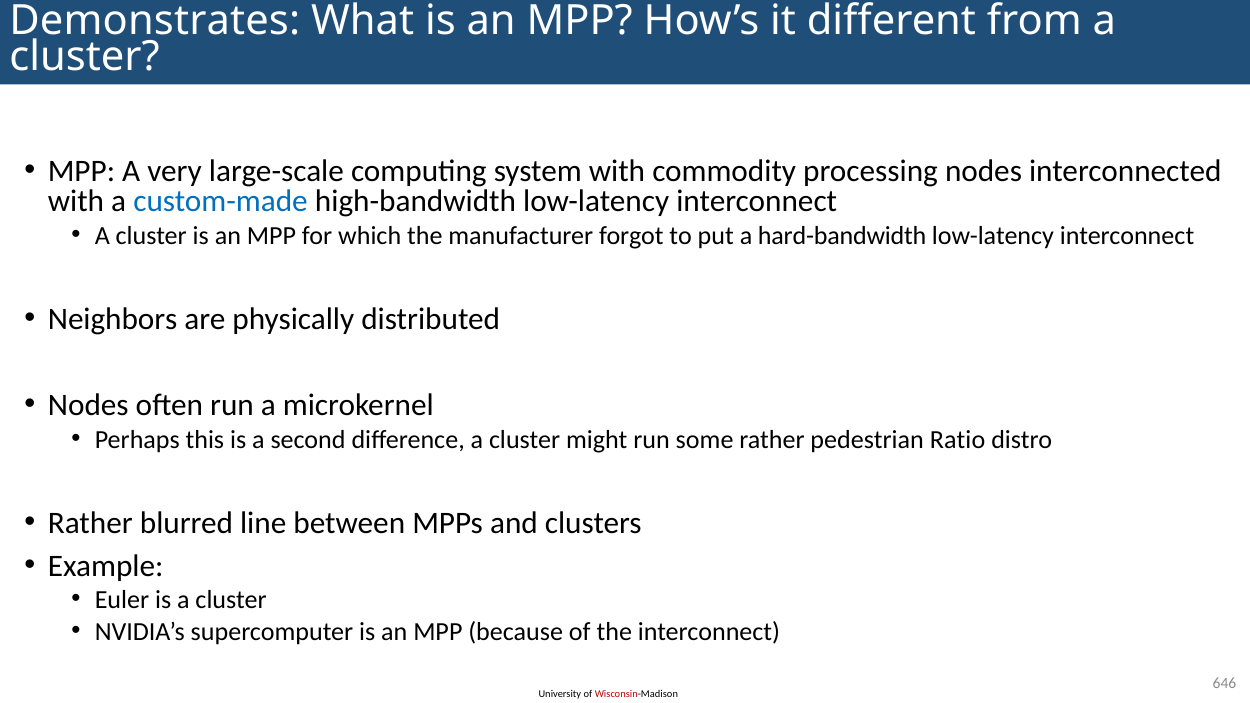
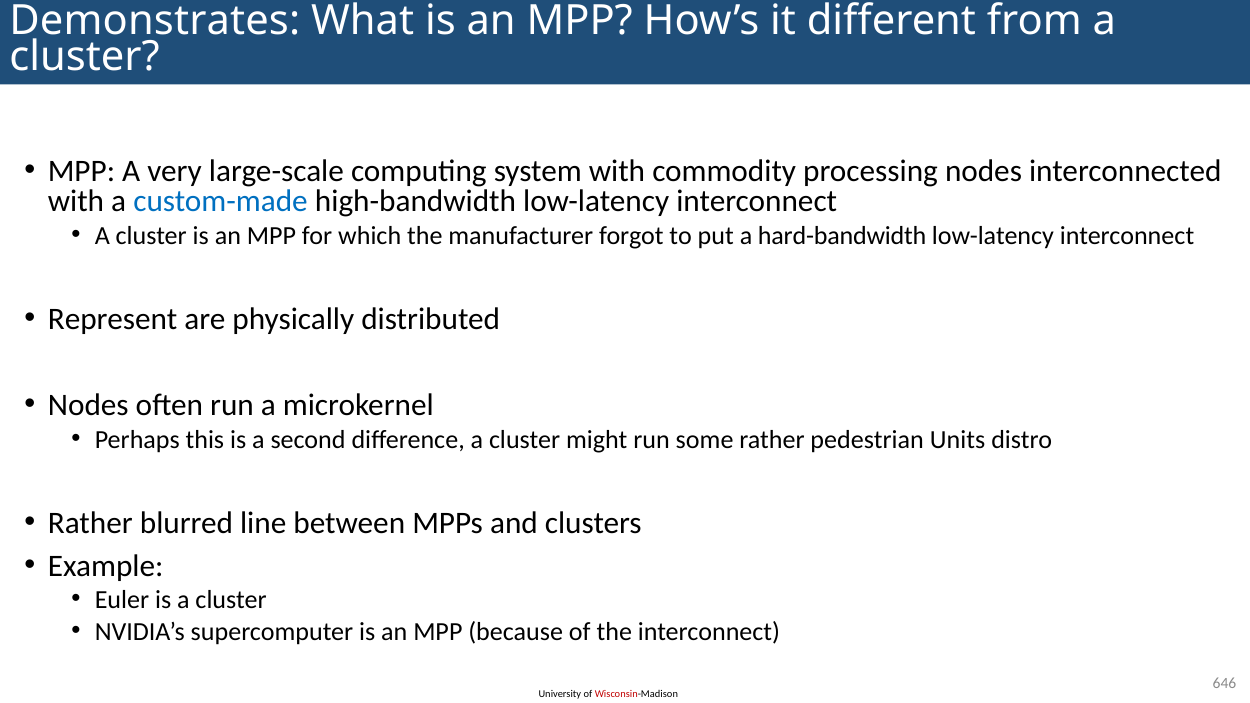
Neighbors: Neighbors -> Represent (113, 319)
Ratio: Ratio -> Units (958, 440)
